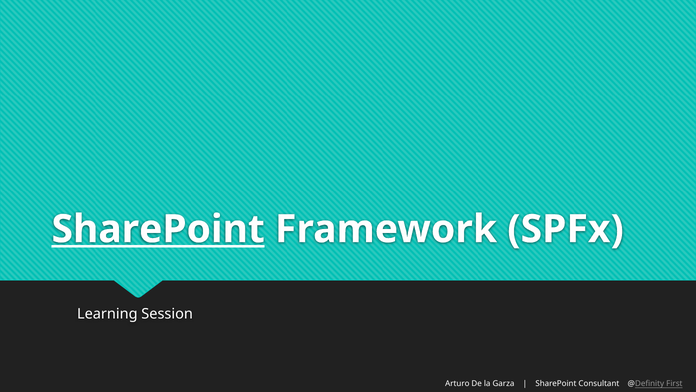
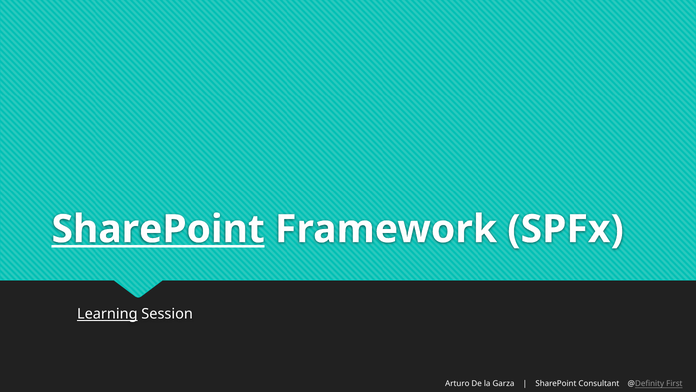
Learning underline: none -> present (107, 314)
